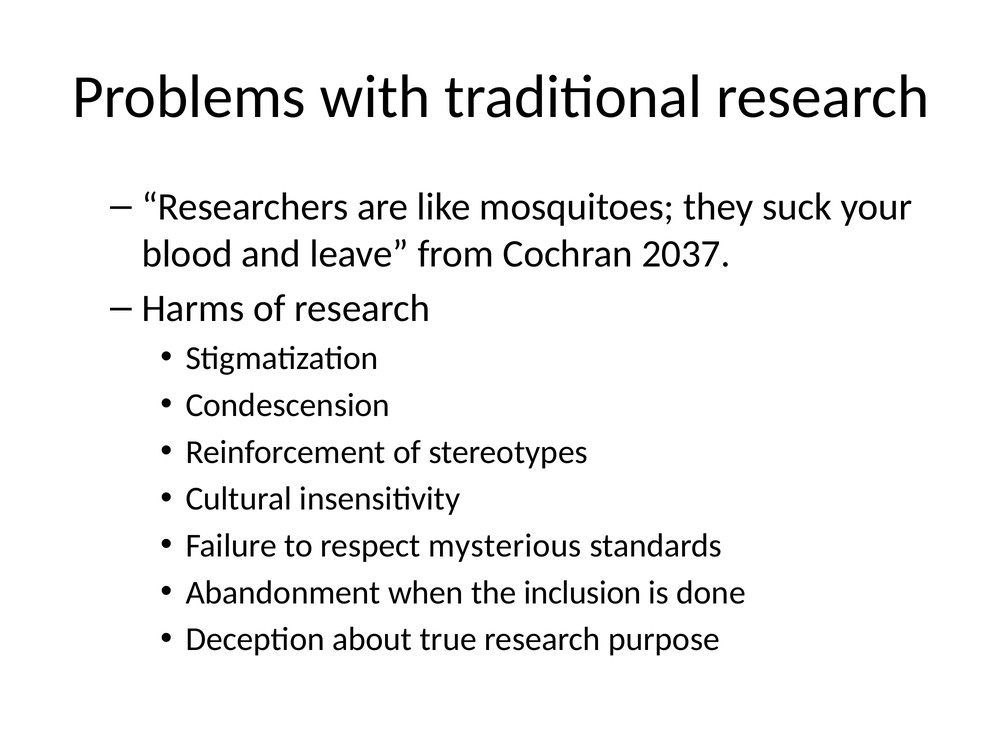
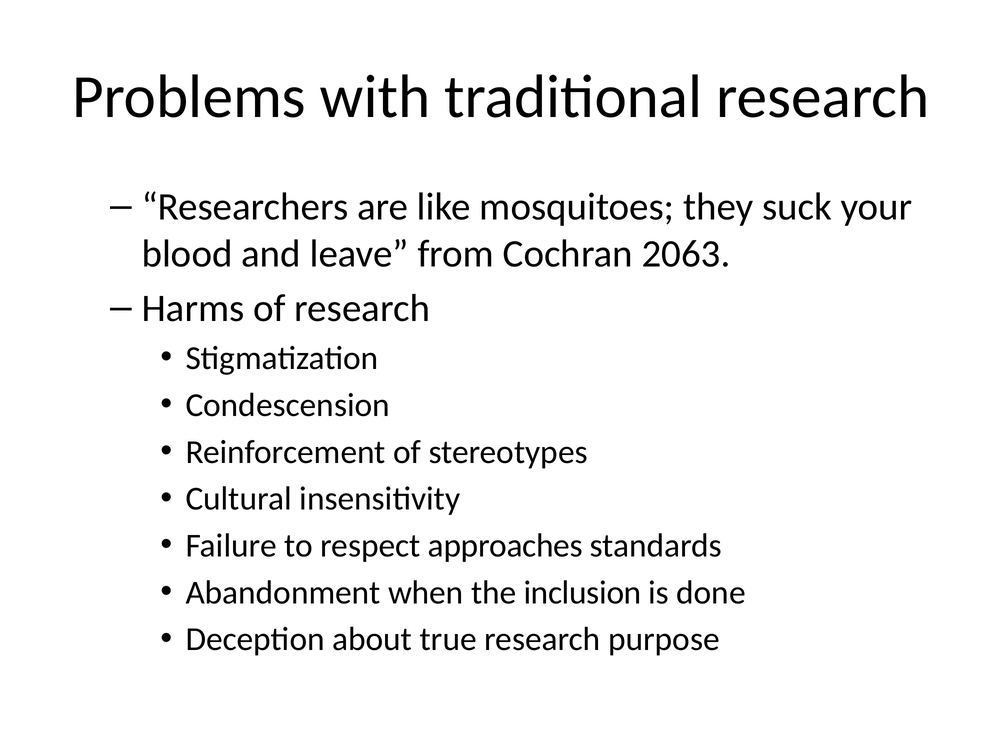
2037: 2037 -> 2063 (686, 254)
mysterious: mysterious -> approaches (505, 545)
